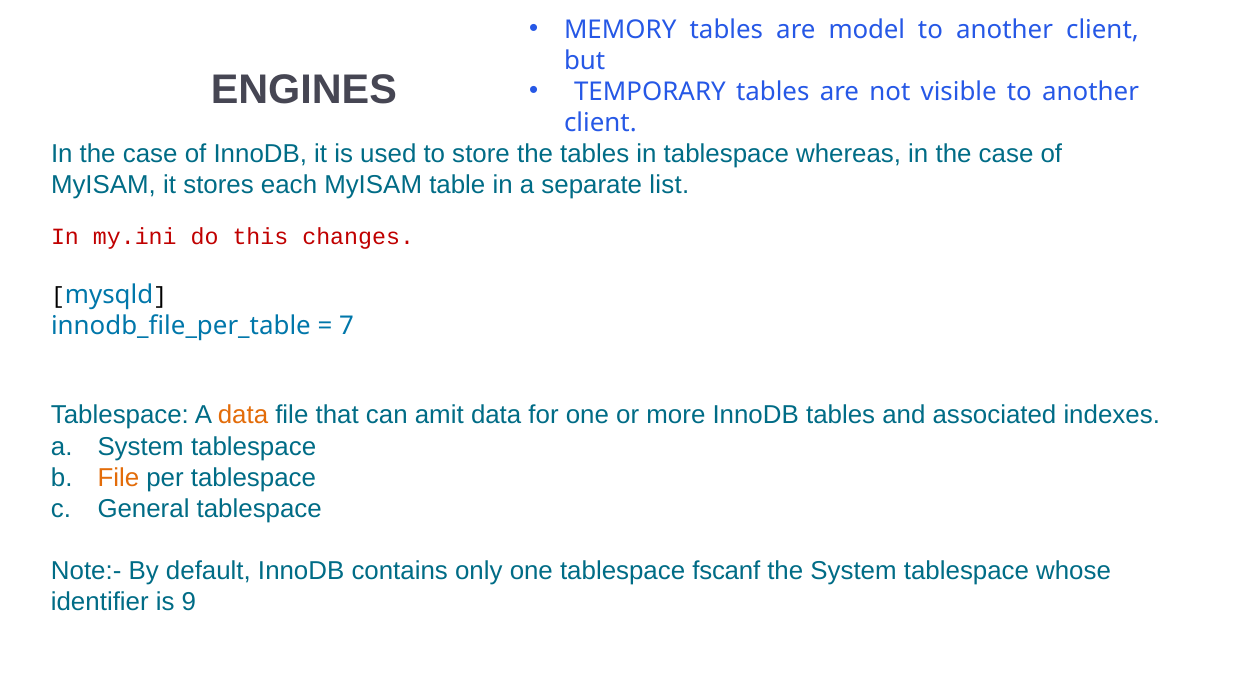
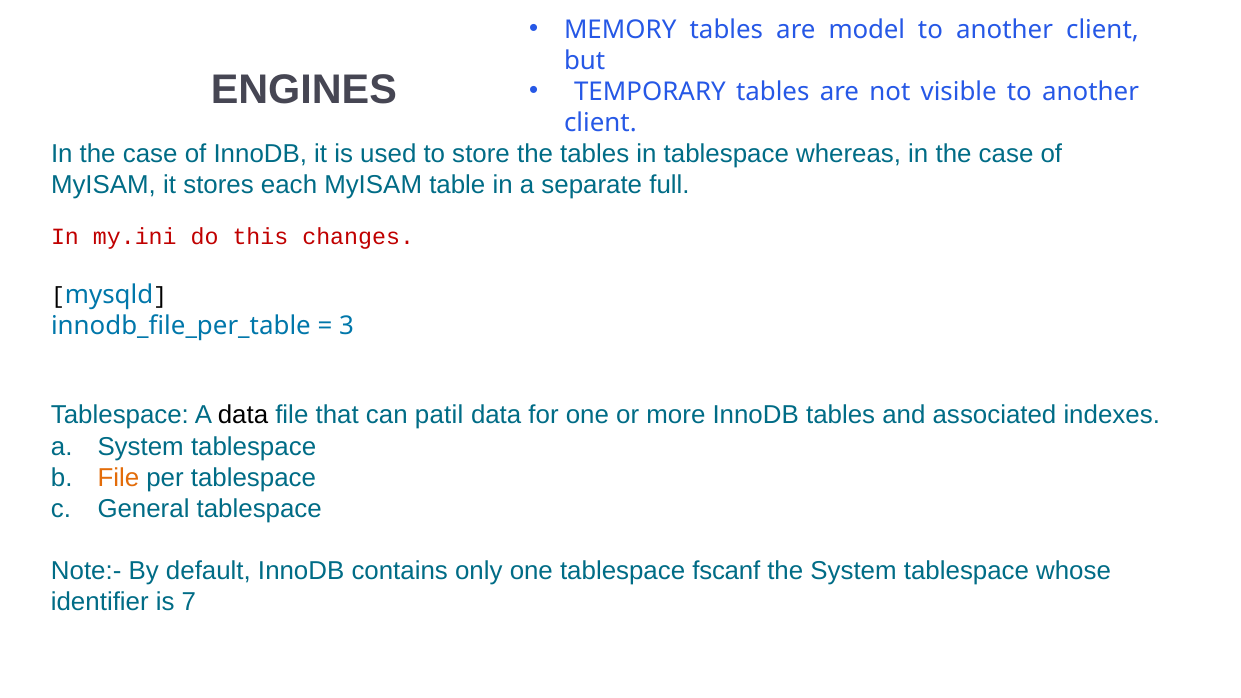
list: list -> full (670, 185)
7: 7 -> 3 (346, 326)
data colour: orange -> black (243, 415)
amit: amit -> patil (439, 415)
9: 9 -> 7 (189, 602)
